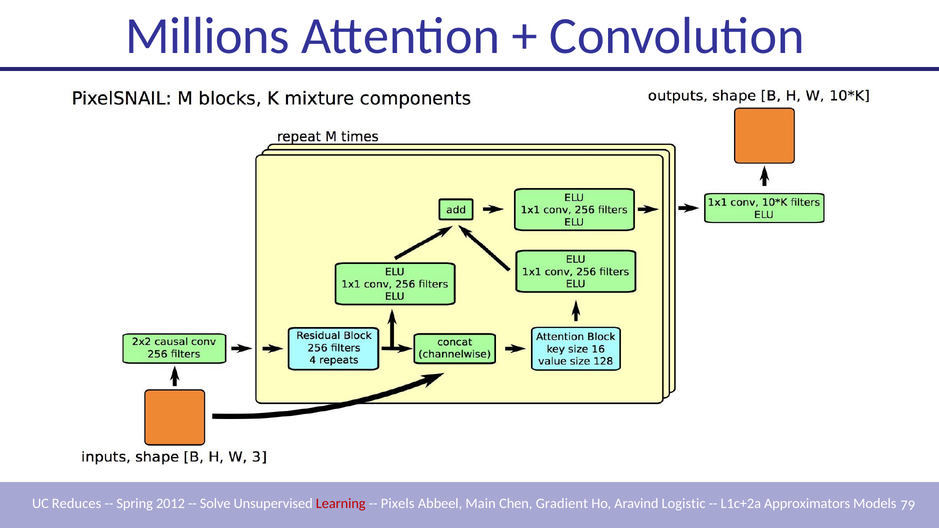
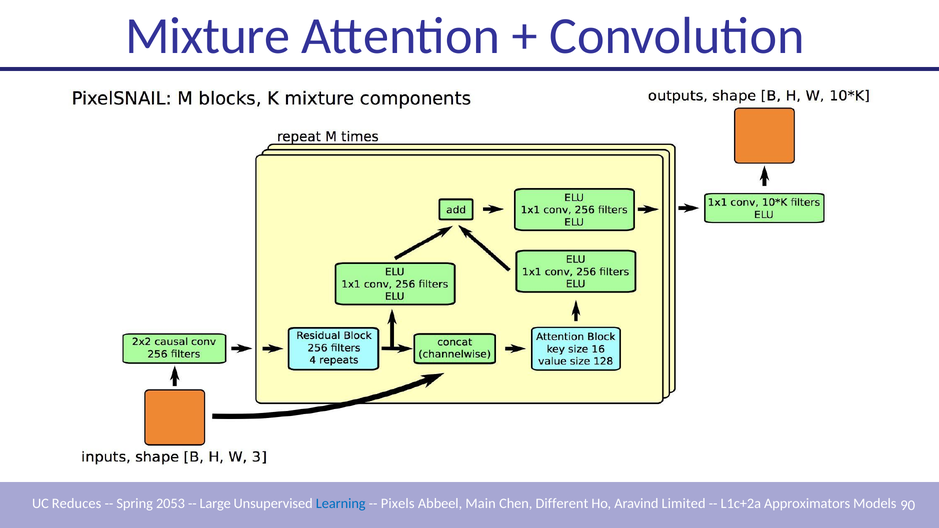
Millions: Millions -> Mixture (208, 36)
2012: 2012 -> 2053 (170, 504)
Solve: Solve -> Large (215, 504)
Learning colour: red -> blue (341, 504)
Gradient: Gradient -> Different (562, 504)
Logistic: Logistic -> Limited (684, 504)
79: 79 -> 90 (908, 506)
